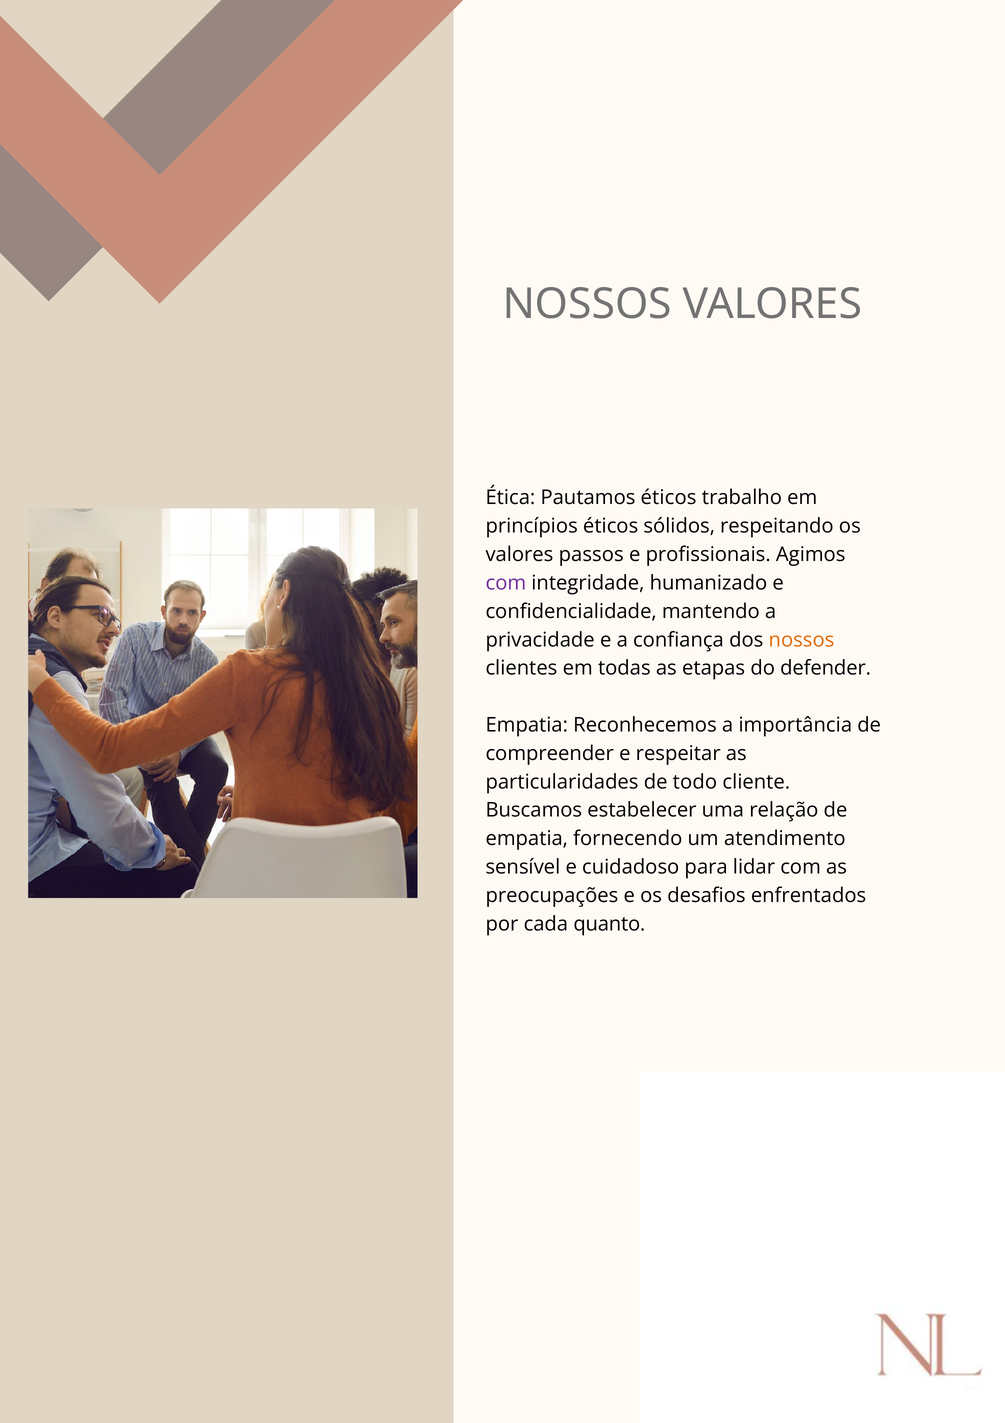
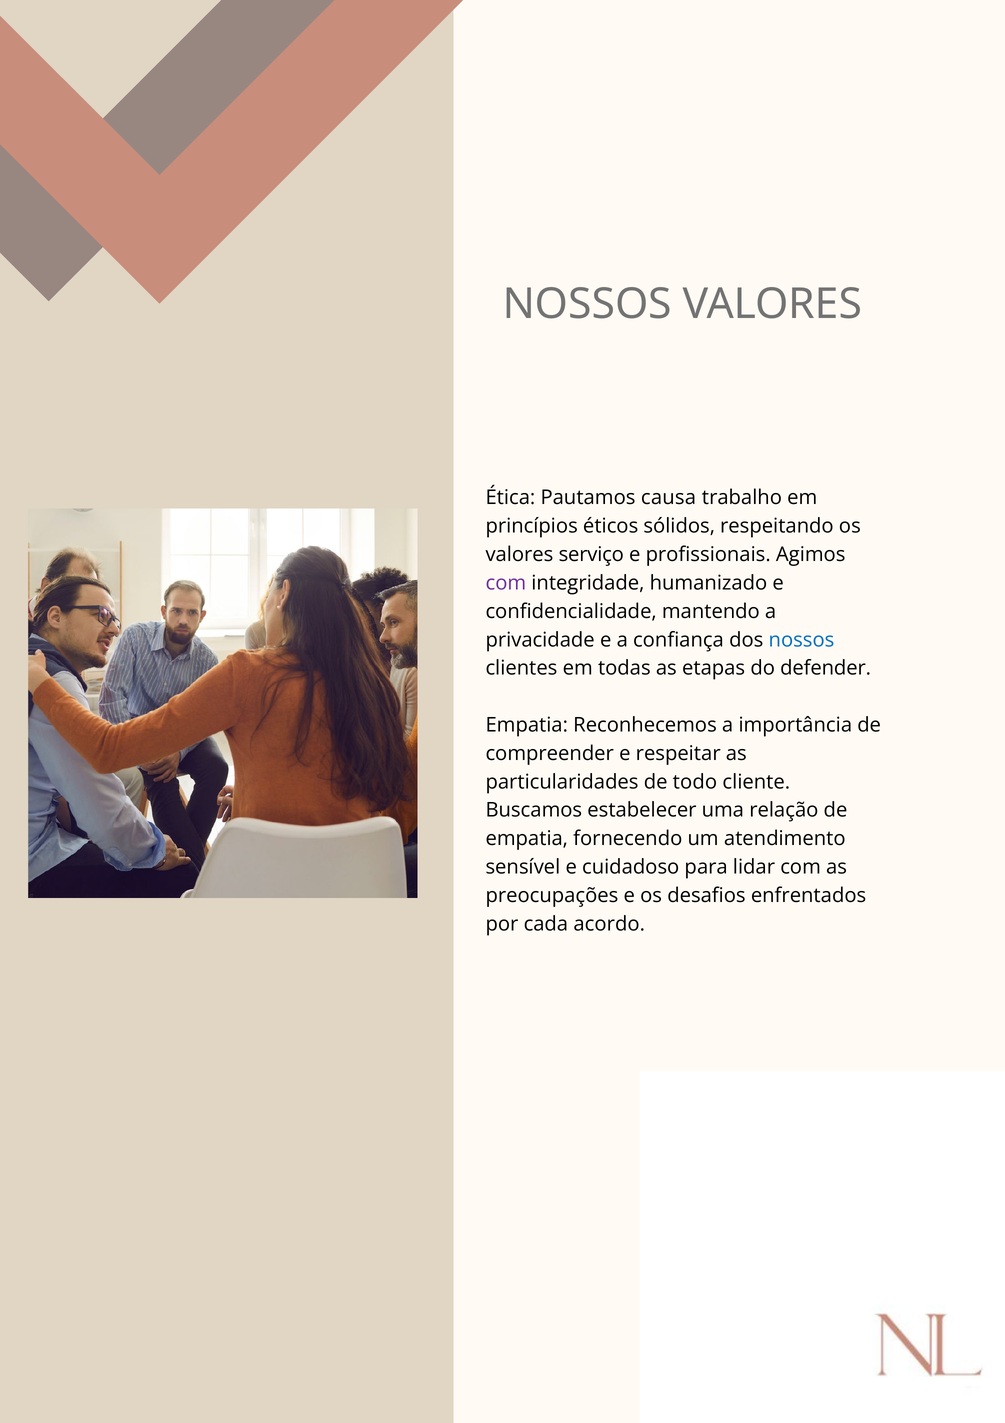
Pautamos éticos: éticos -> causa (669, 498)
passos: passos -> serviço (591, 554)
nossos colour: orange -> blue (801, 640)
quanto: quanto -> acordo (609, 923)
